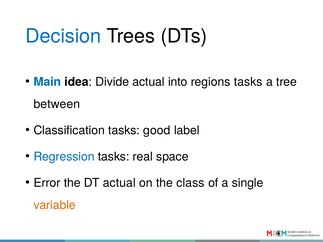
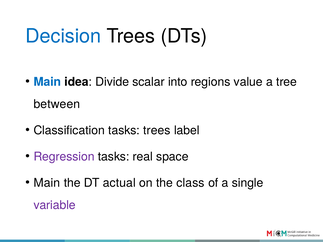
Divide actual: actual -> scalar (149, 82)
regions tasks: tasks -> value (248, 82)
tasks good: good -> trees (157, 130)
Regression colour: blue -> purple (64, 157)
Error: Error -> Main (47, 183)
variable colour: orange -> purple (55, 205)
